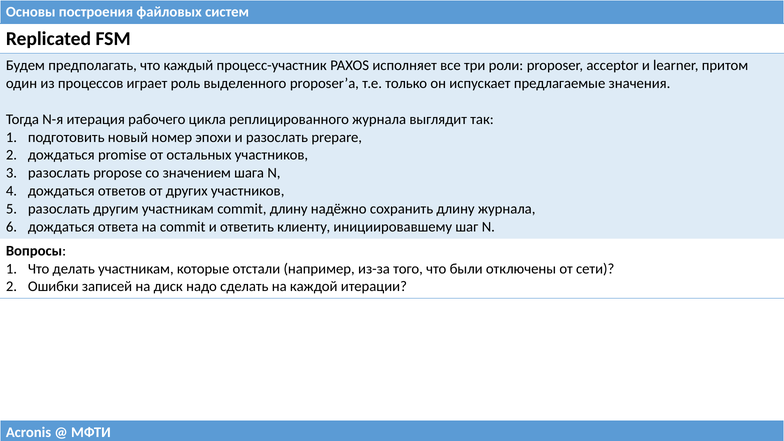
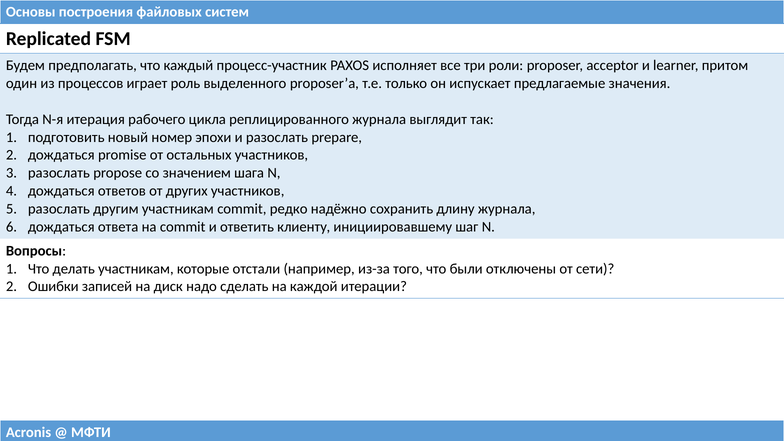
commit длину: длину -> редко (289, 209)
